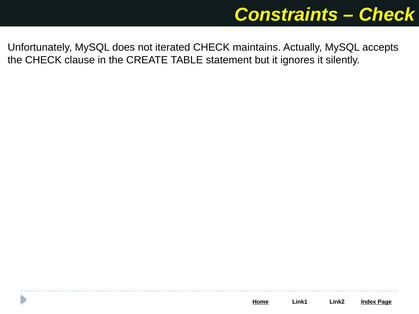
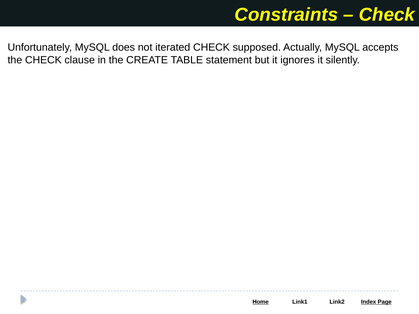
maintains: maintains -> supposed (257, 47)
